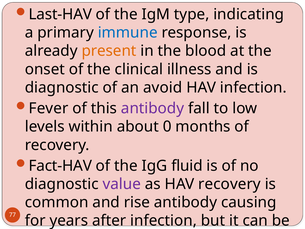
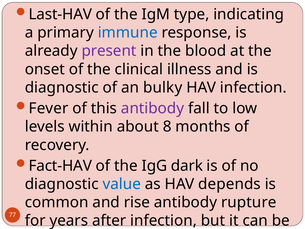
present colour: orange -> purple (109, 51)
avoid: avoid -> bulky (163, 87)
0: 0 -> 8 (167, 127)
fluid: fluid -> dark (187, 166)
value colour: purple -> blue (122, 184)
HAV recovery: recovery -> depends (230, 184)
causing: causing -> rupture (249, 202)
